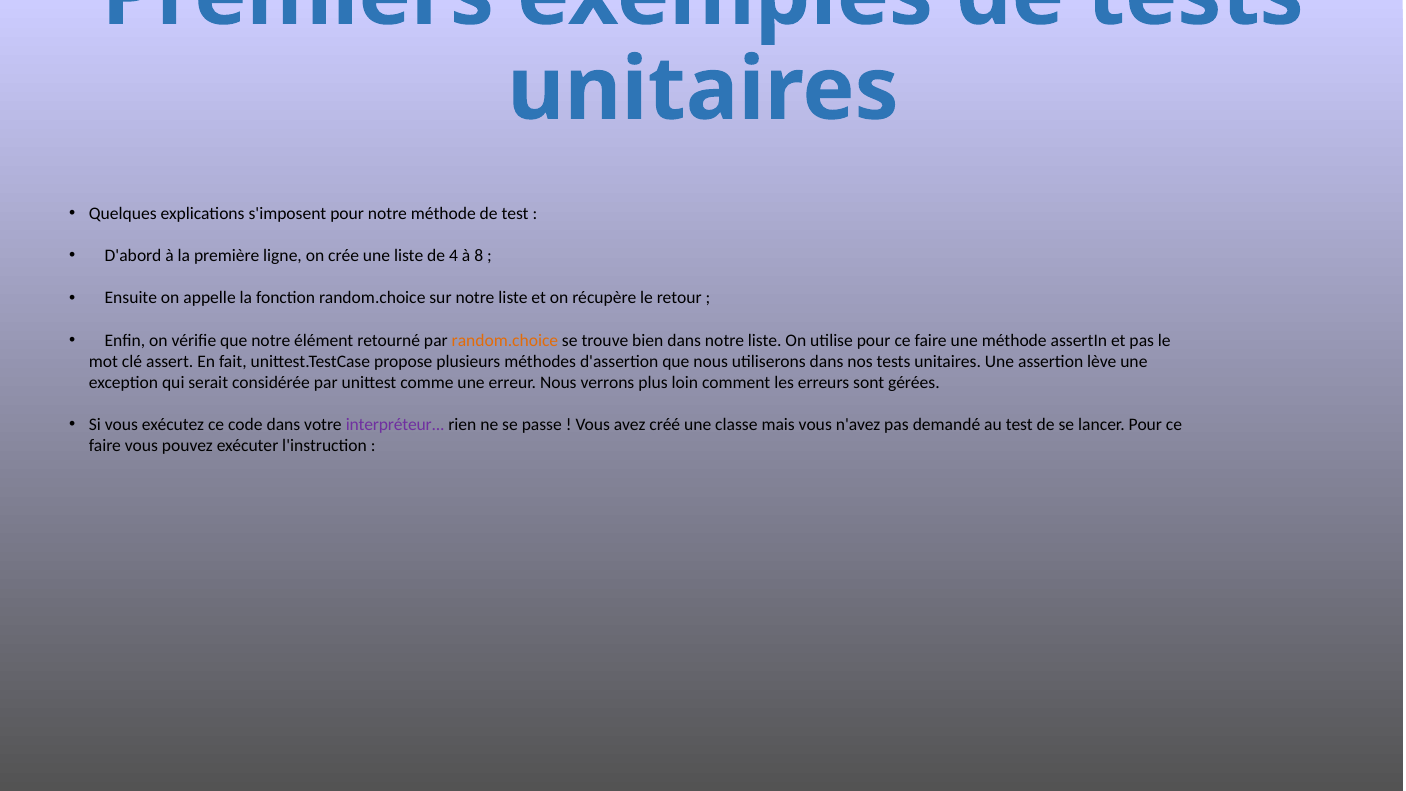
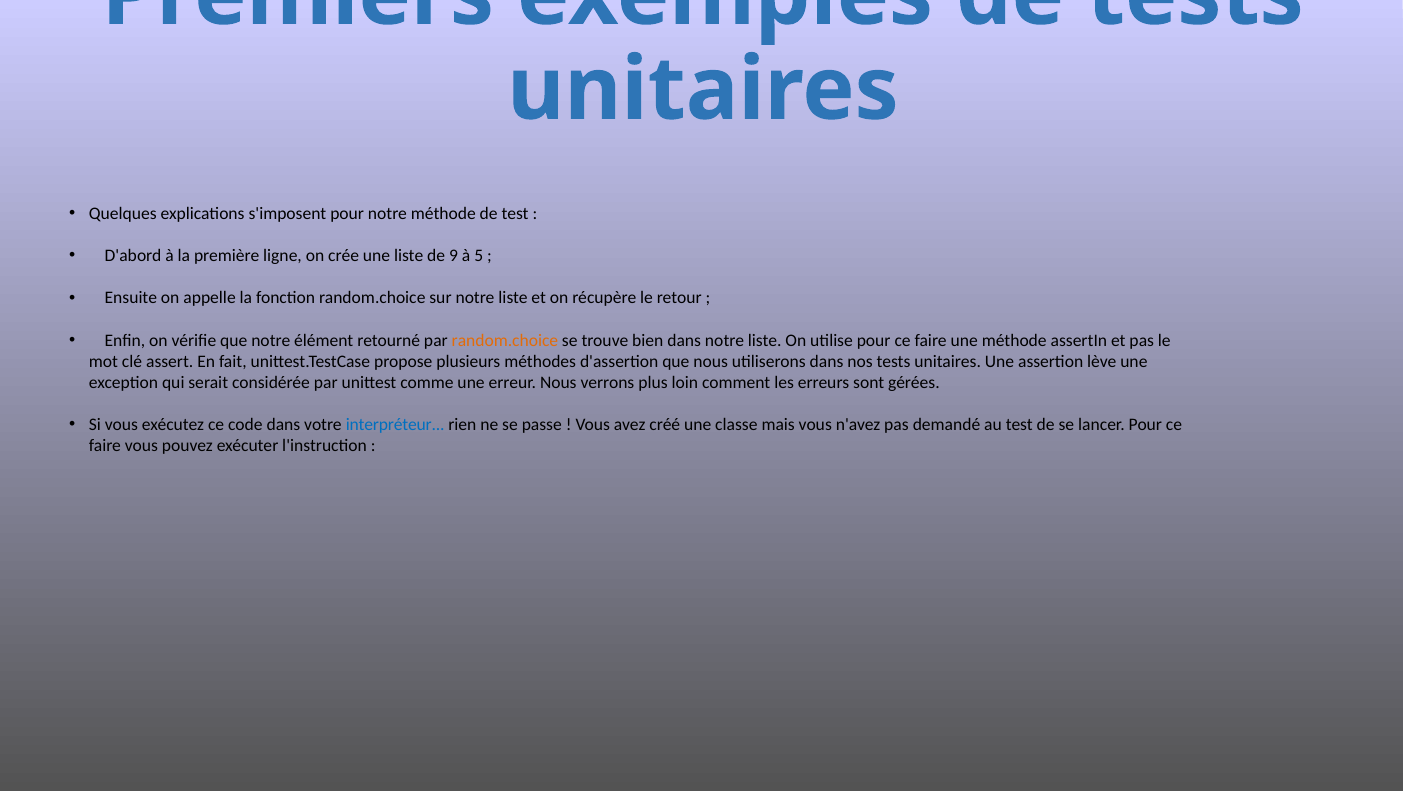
4: 4 -> 9 (453, 256)
8: 8 -> 5 (479, 256)
interpréteur colour: purple -> blue (395, 425)
